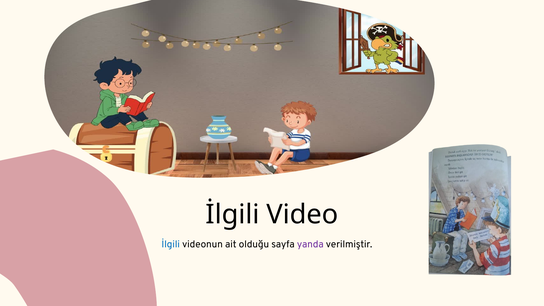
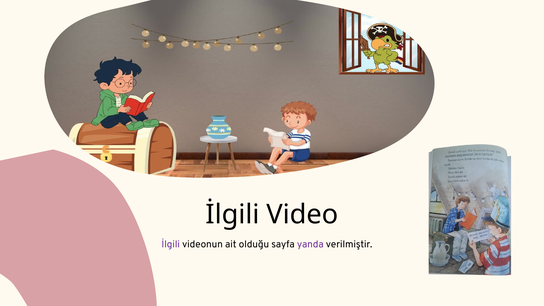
İlgili colour: blue -> purple (171, 244)
